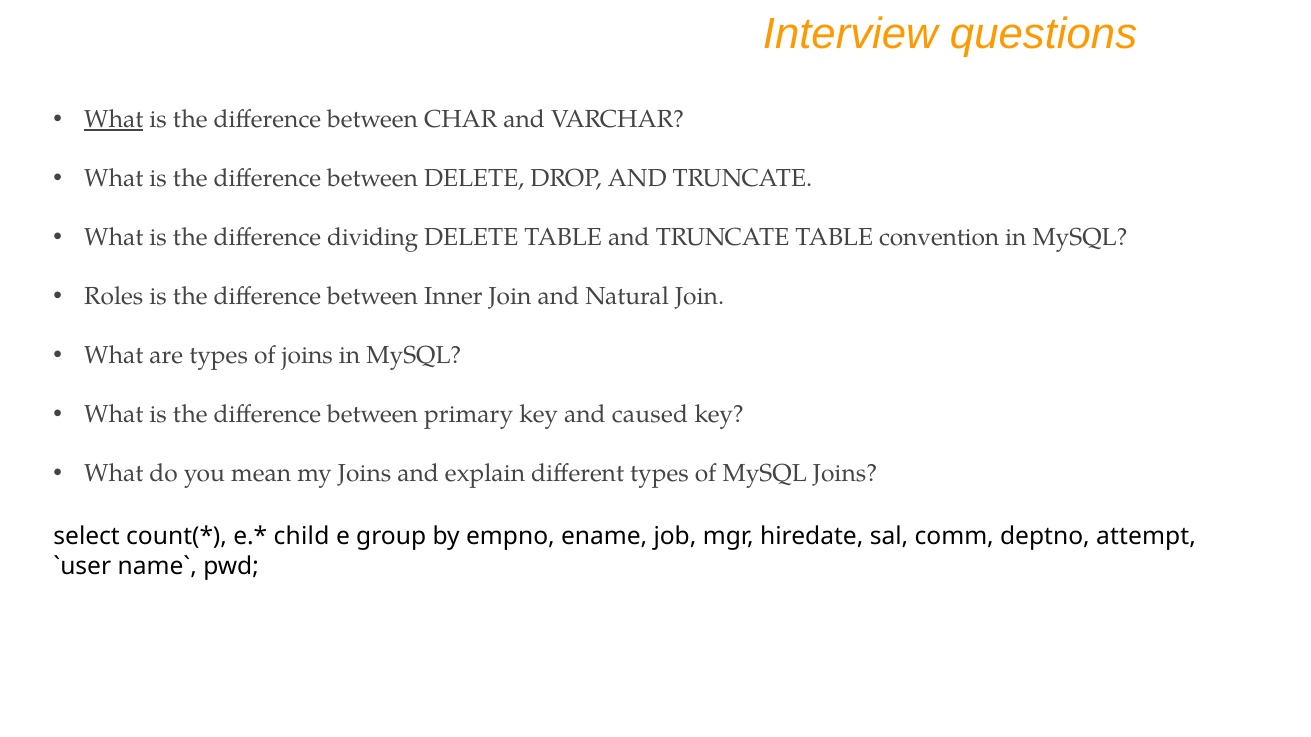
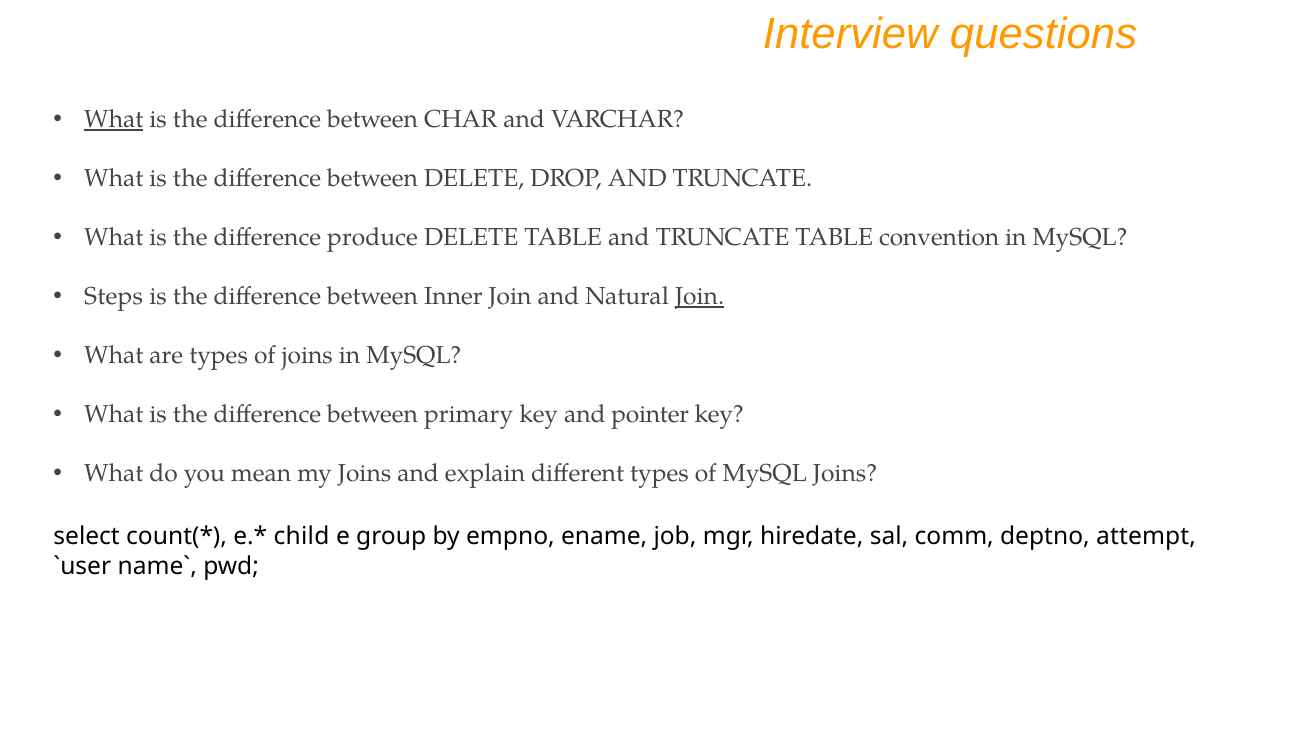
dividing: dividing -> produce (373, 238)
Roles: Roles -> Steps (114, 297)
Join underline: none -> present (700, 297)
caused: caused -> pointer (650, 415)
